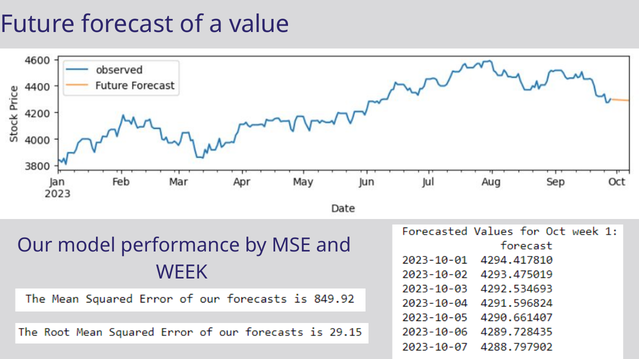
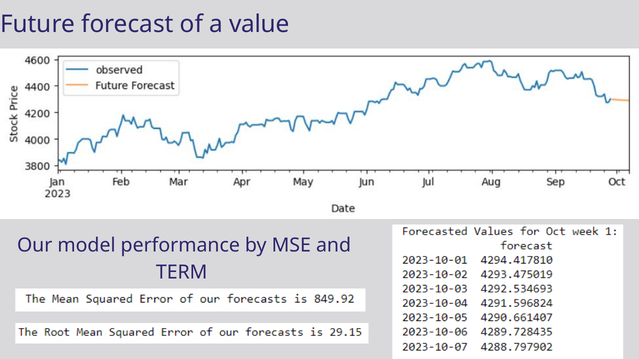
WEEK: WEEK -> TERM (182, 273)
